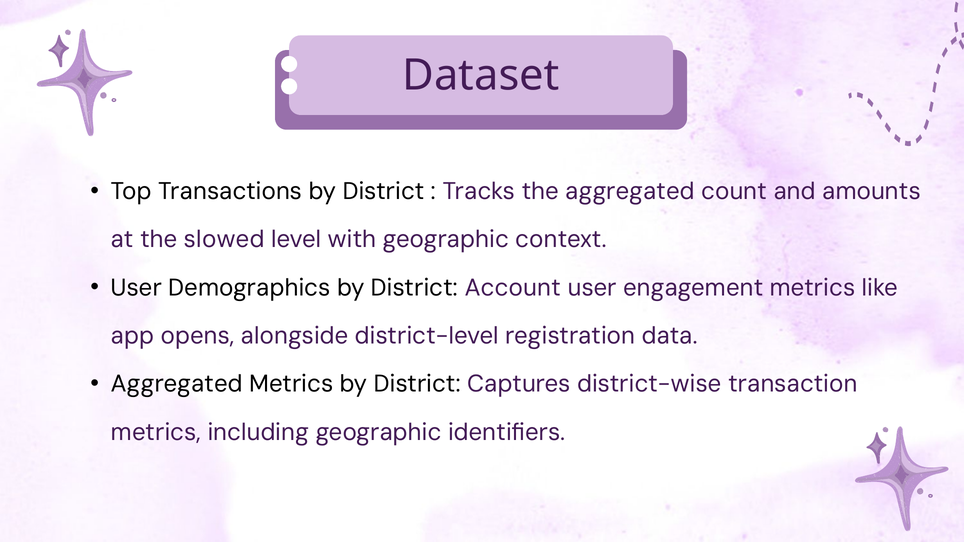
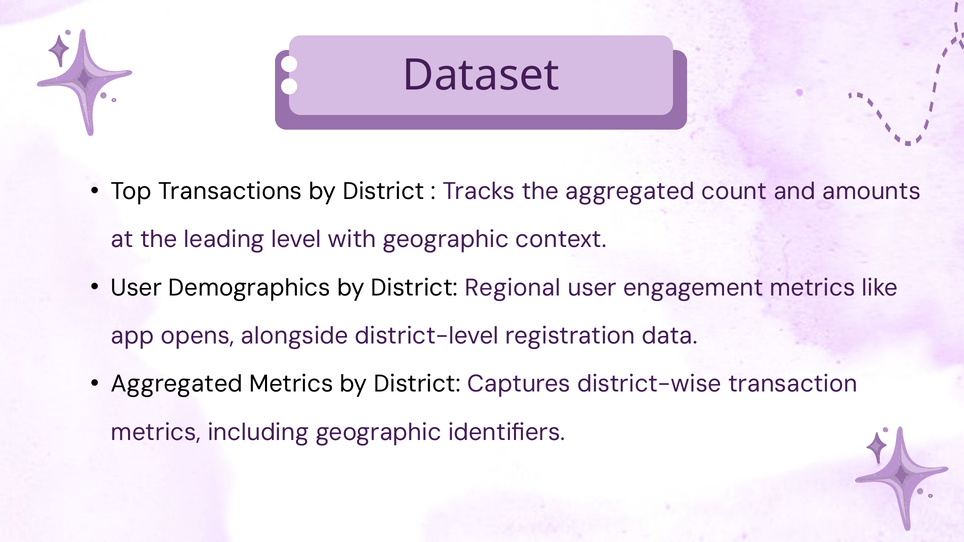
slowed: slowed -> leading (224, 240)
Account: Account -> Regional (513, 288)
